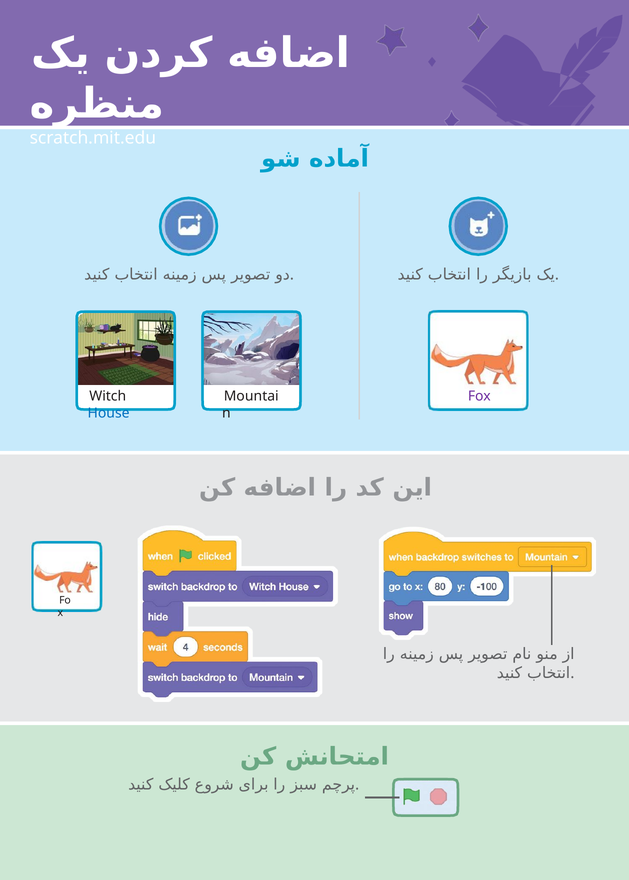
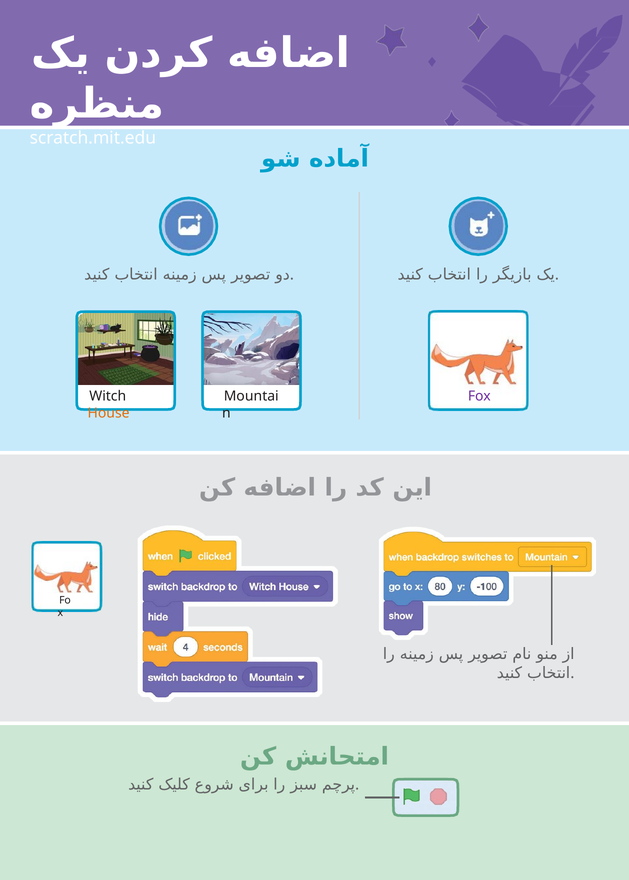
House colour: blue -> orange (109, 413)
